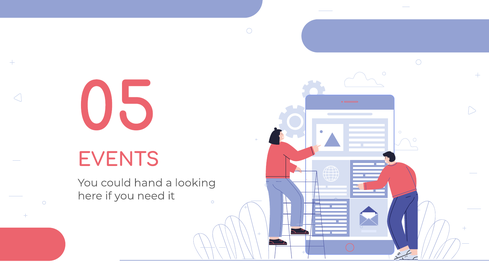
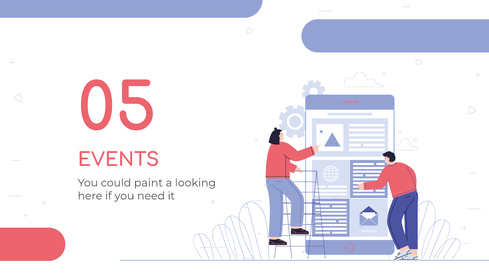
hand: hand -> paint (148, 183)
